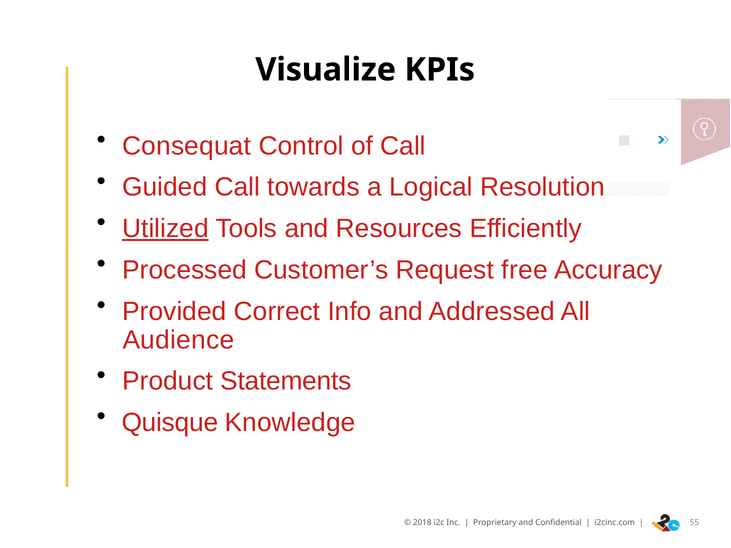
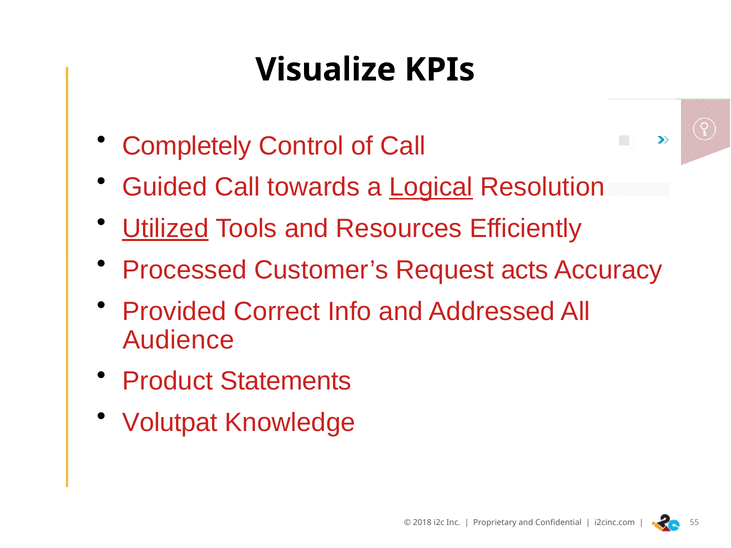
Consequat: Consequat -> Completely (187, 146)
Logical underline: none -> present (431, 187)
free: free -> acts (525, 270)
Quisque: Quisque -> Volutpat (170, 423)
